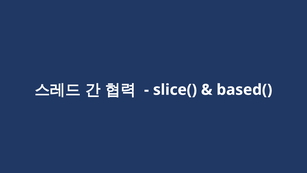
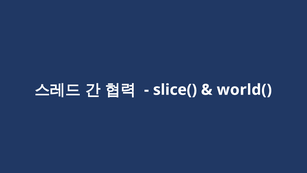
based(: based( -> world( (244, 90)
